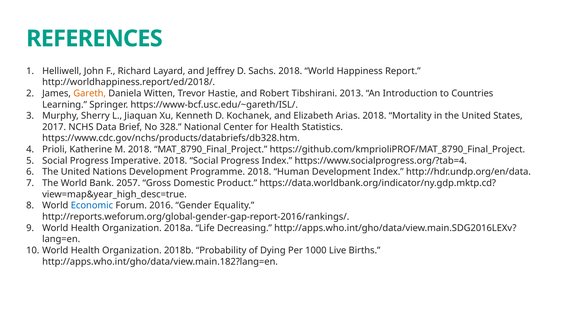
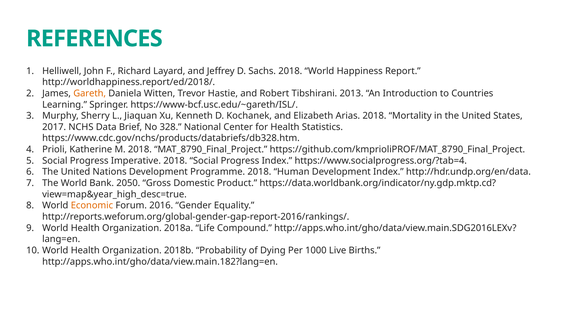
2057: 2057 -> 2050 (128, 183)
Economic colour: blue -> orange (92, 206)
Decreasing: Decreasing -> Compound (244, 228)
